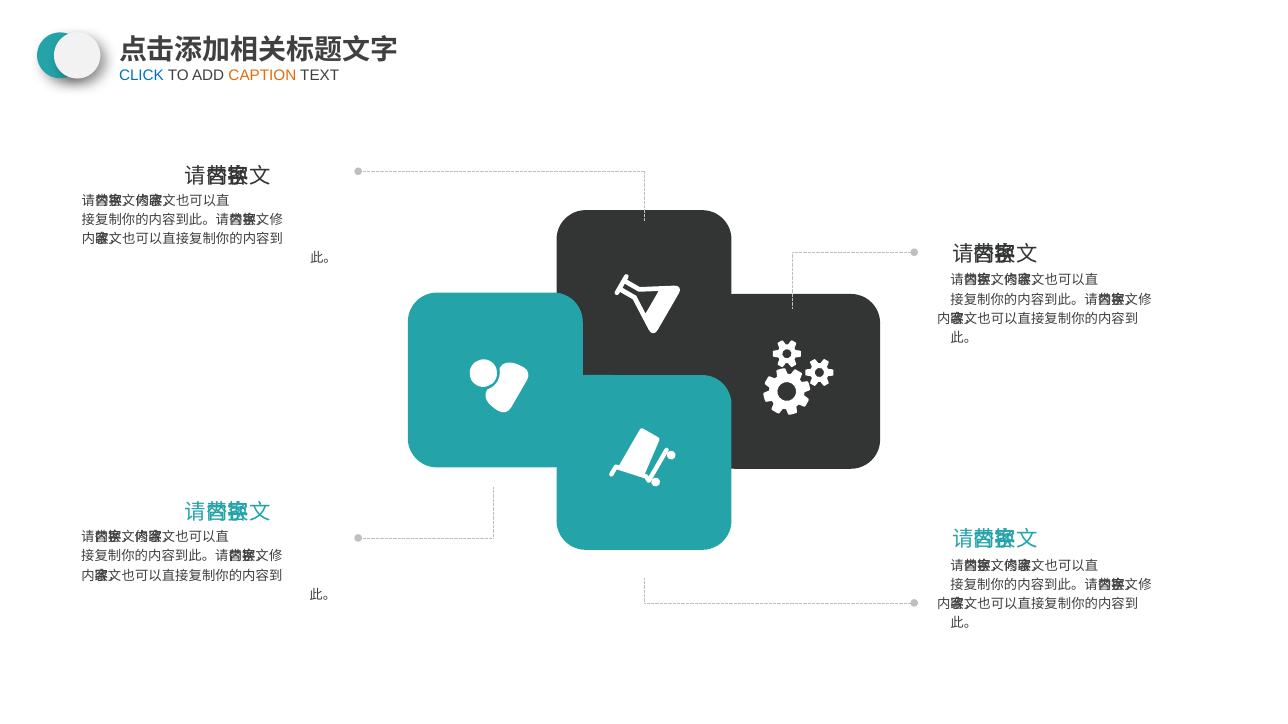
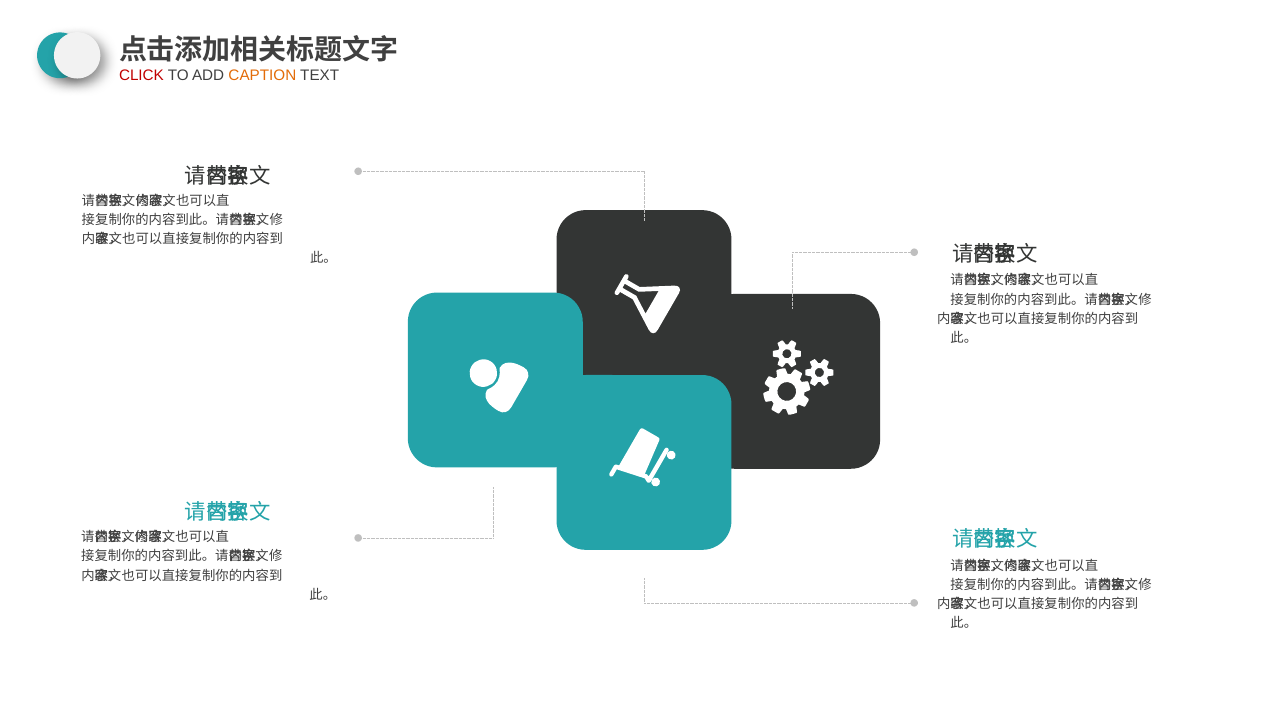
CLICK colour: blue -> red (141, 75)
